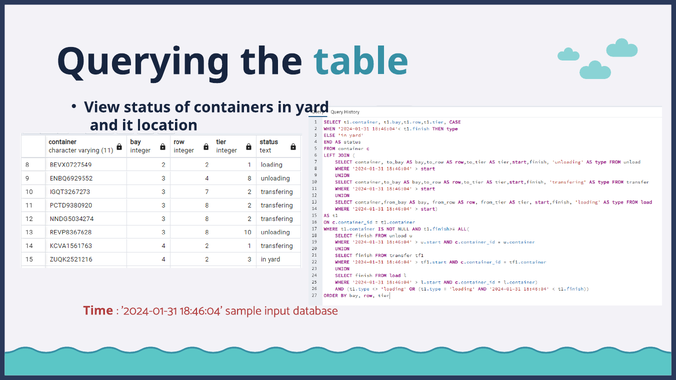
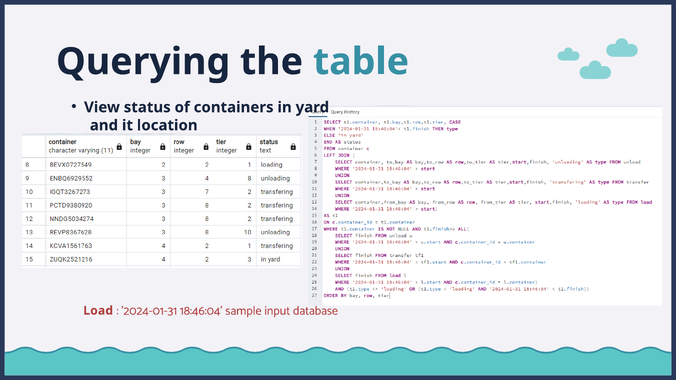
Time: Time -> Load (98, 311)
